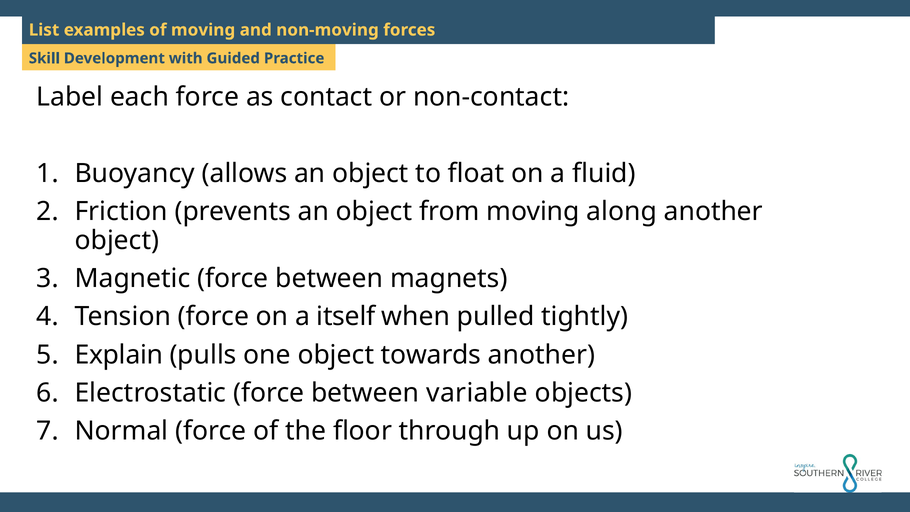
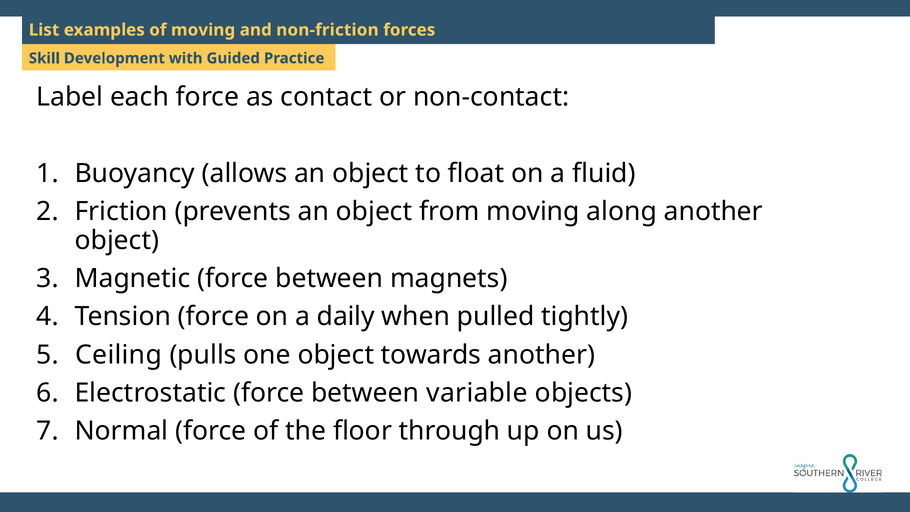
non-moving: non-moving -> non-friction (327, 30)
itself: itself -> daily (346, 317)
Explain: Explain -> Ceiling (119, 355)
